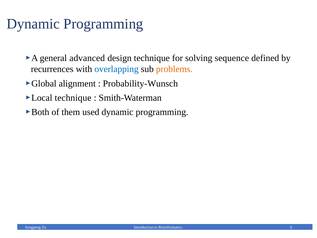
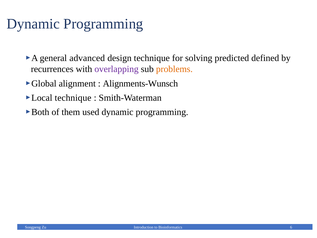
sequence: sequence -> predicted (232, 58)
overlapping colour: blue -> purple (117, 69)
Probability-Wunsch: Probability-Wunsch -> Alignments-Wunsch (140, 83)
